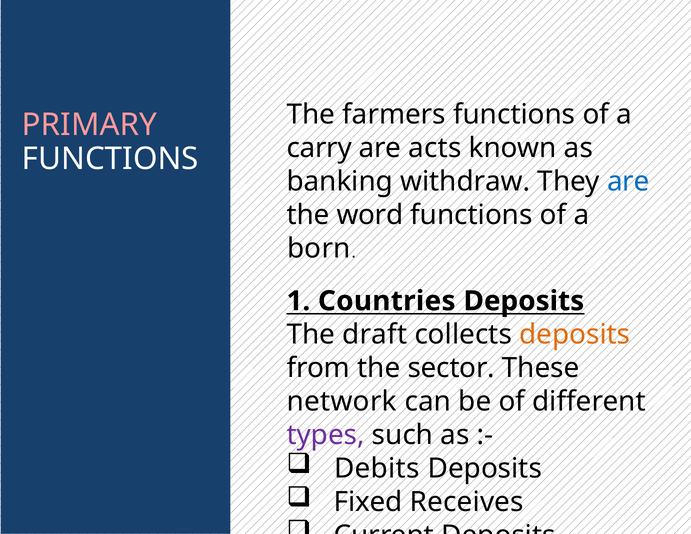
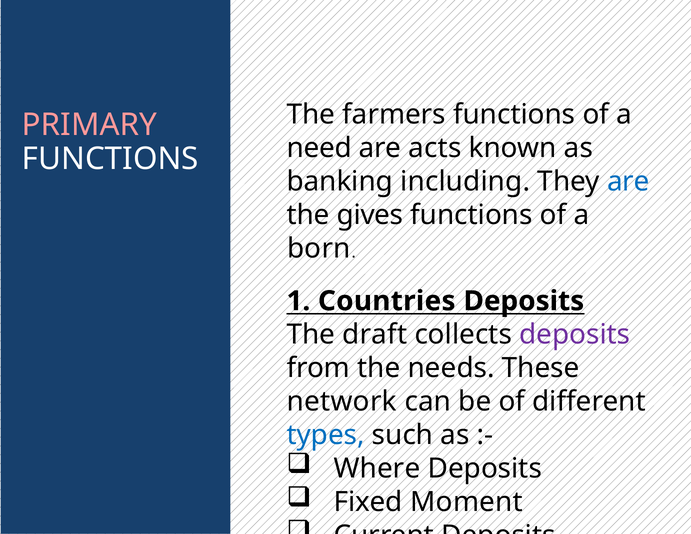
carry: carry -> need (319, 148)
withdraw: withdraw -> including (465, 182)
word: word -> gives (370, 215)
deposits colour: orange -> purple (575, 335)
sector: sector -> needs (451, 368)
types colour: purple -> blue (326, 435)
Debits: Debits -> Where (377, 469)
Receives: Receives -> Moment (467, 502)
